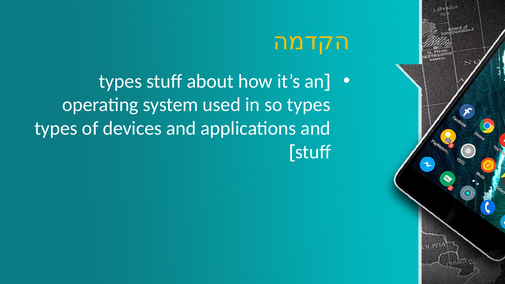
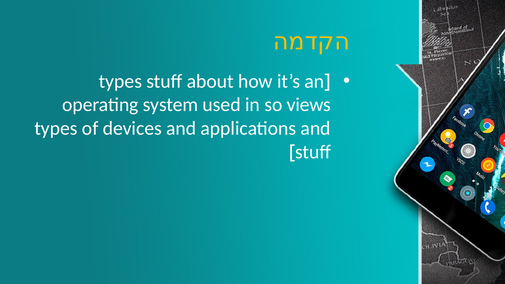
so types: types -> views (309, 105)
